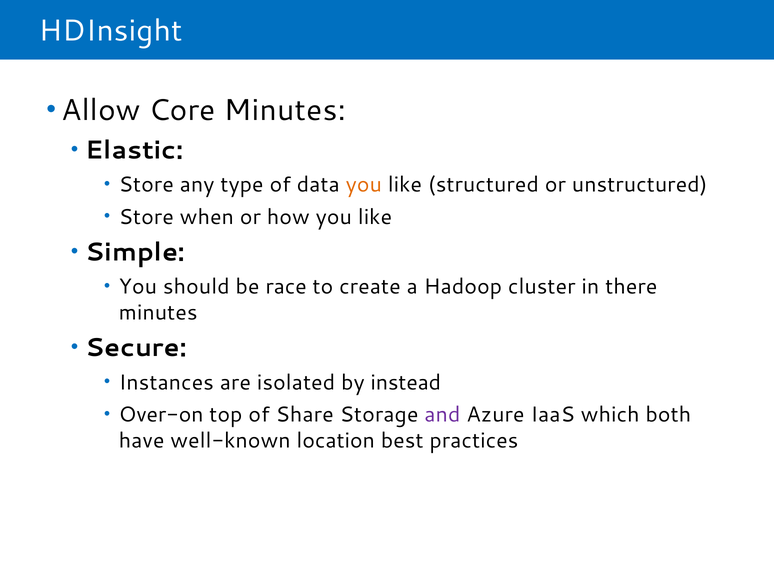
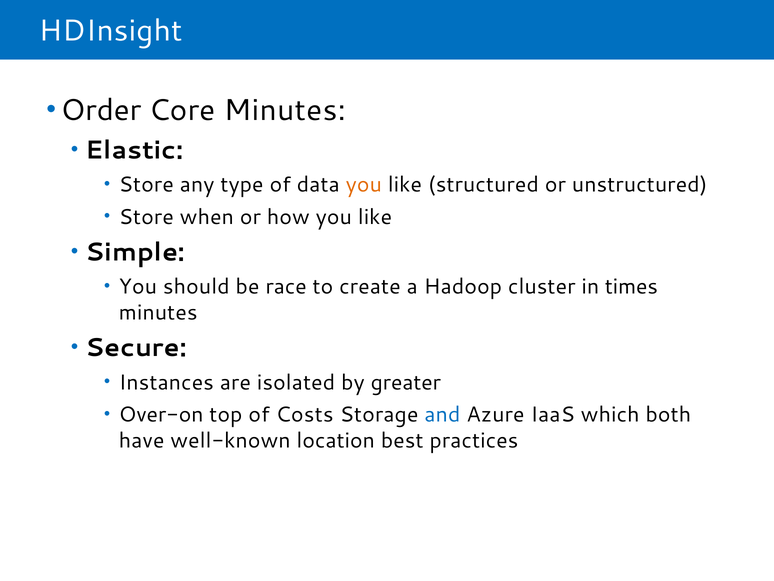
Allow: Allow -> Order (101, 110)
there: there -> times (631, 287)
instead: instead -> greater (406, 382)
Share: Share -> Costs (305, 414)
and colour: purple -> blue (442, 414)
